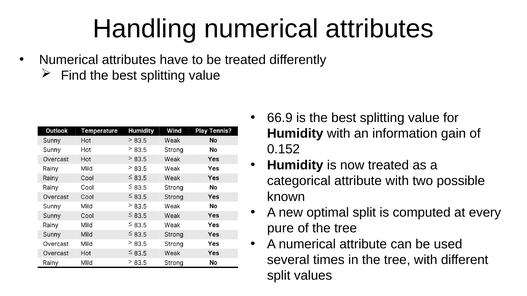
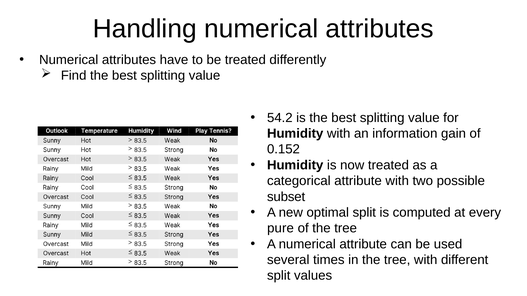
66.9: 66.9 -> 54.2 (280, 118)
known: known -> subset (286, 197)
